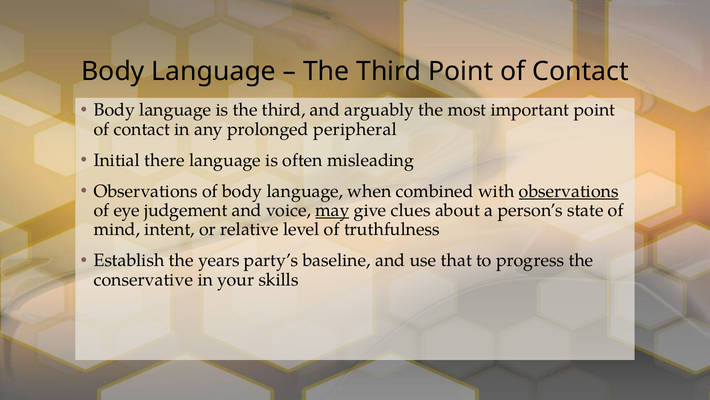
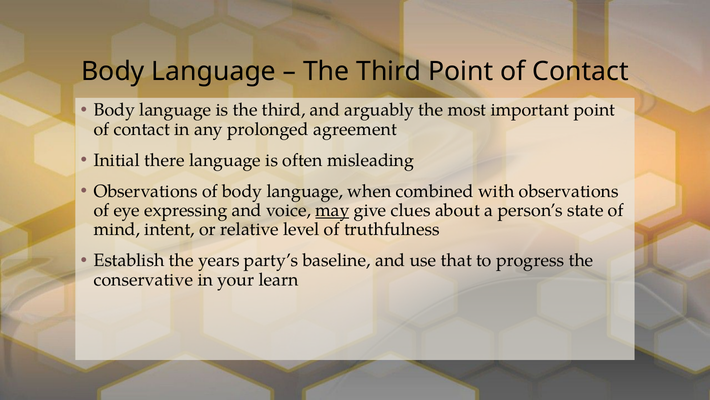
peripheral: peripheral -> agreement (355, 129)
observations underline: present -> none (569, 191)
judgement: judgement -> expressing (186, 210)
skills: skills -> learn (279, 279)
